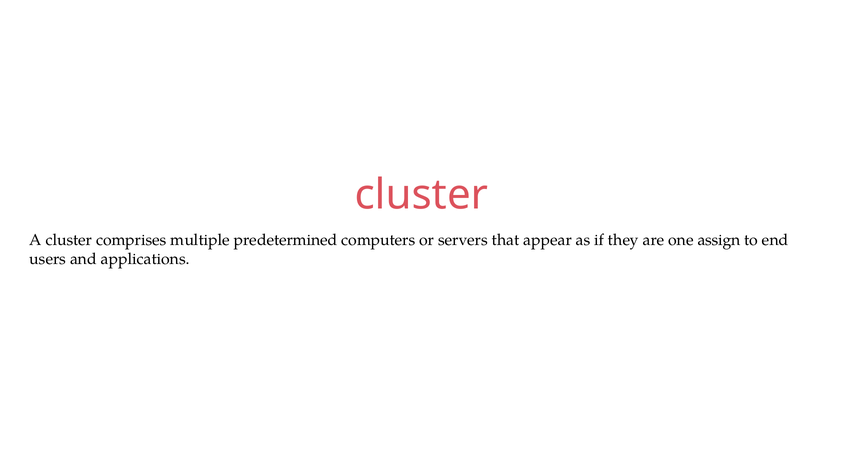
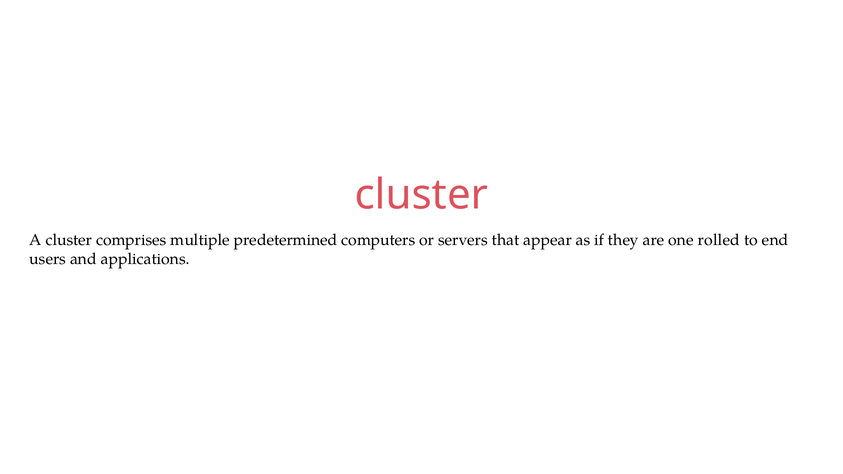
assign: assign -> rolled (719, 240)
